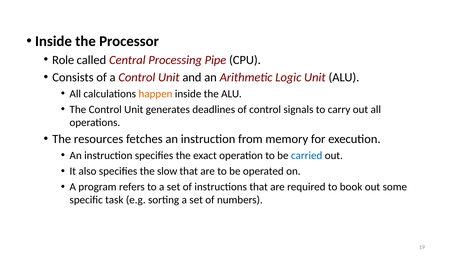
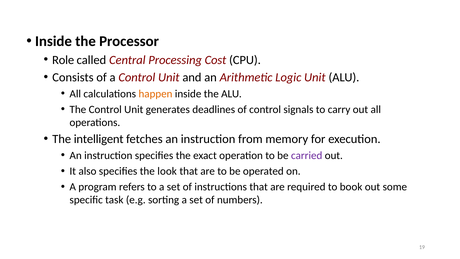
Pipe: Pipe -> Cost (216, 60)
resources: resources -> intelligent (99, 139)
carried colour: blue -> purple (307, 155)
slow: slow -> look (167, 171)
